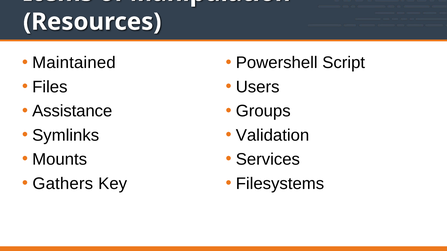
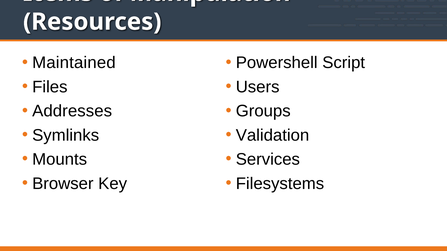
Assistance: Assistance -> Addresses (72, 111)
Gathers: Gathers -> Browser (63, 184)
